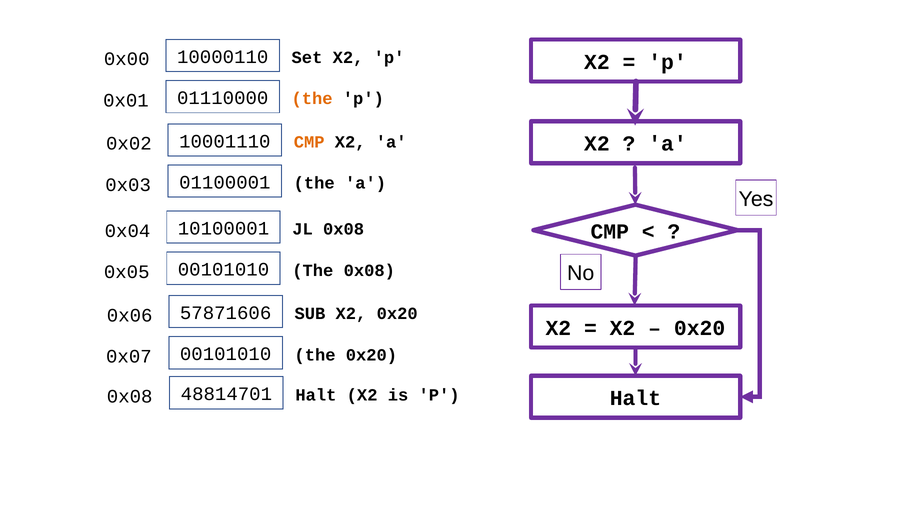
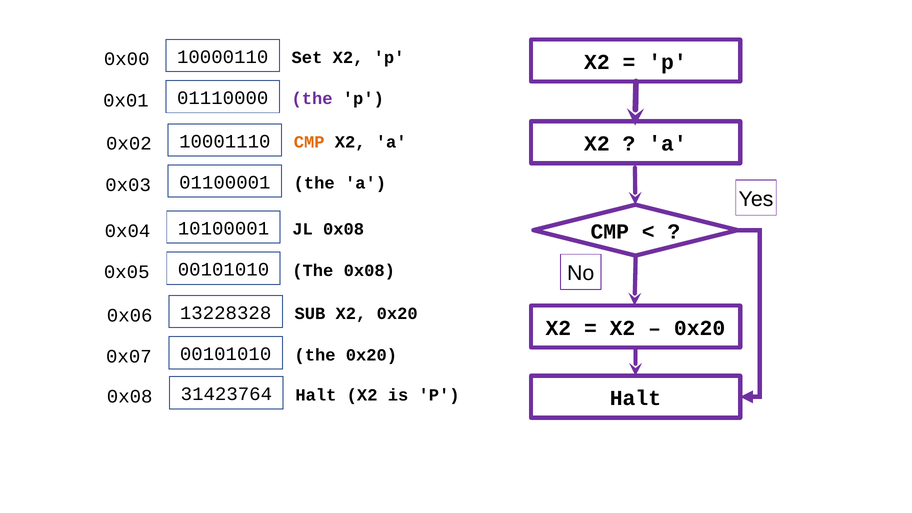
the colour: orange -> purple (312, 99)
57871606: 57871606 -> 13228328 (226, 313)
48814701: 48814701 -> 31423764 (226, 394)
